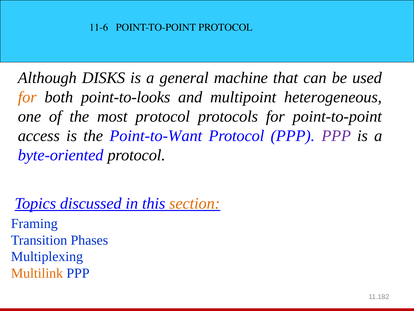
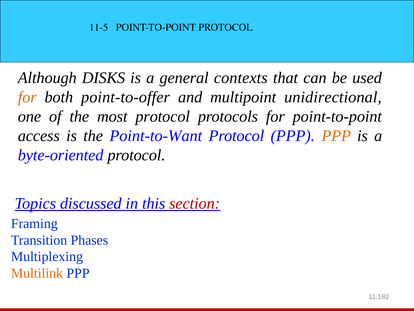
11-6: 11-6 -> 11-5 (99, 27)
machine: machine -> contexts (241, 78)
point-to-looks: point-to-looks -> point-to-offer (126, 97)
heterogeneous: heterogeneous -> unidirectional (333, 97)
PPP colour: purple -> orange (336, 136)
section colour: orange -> red (195, 203)
